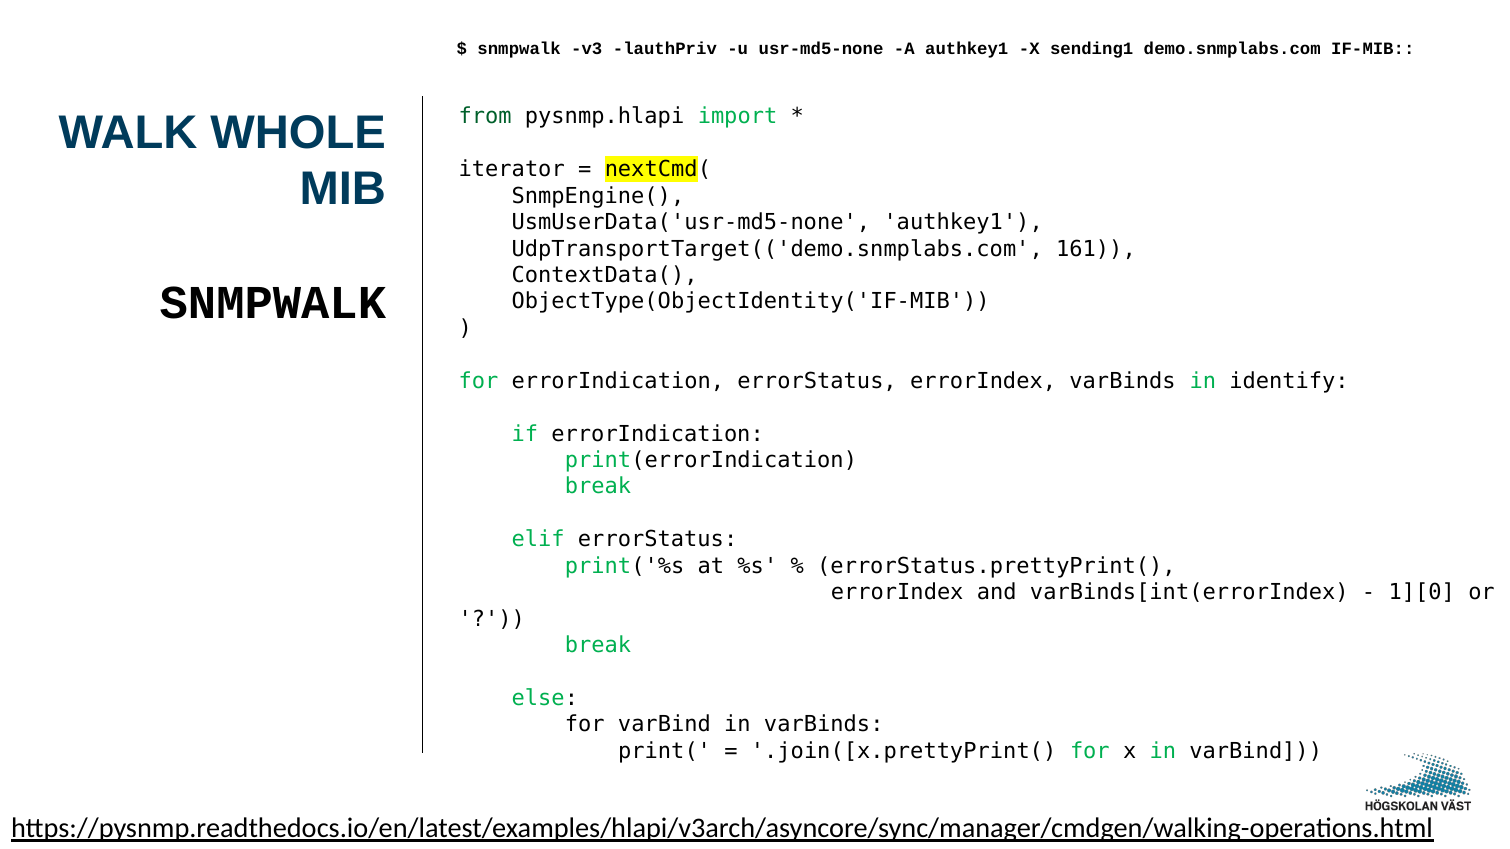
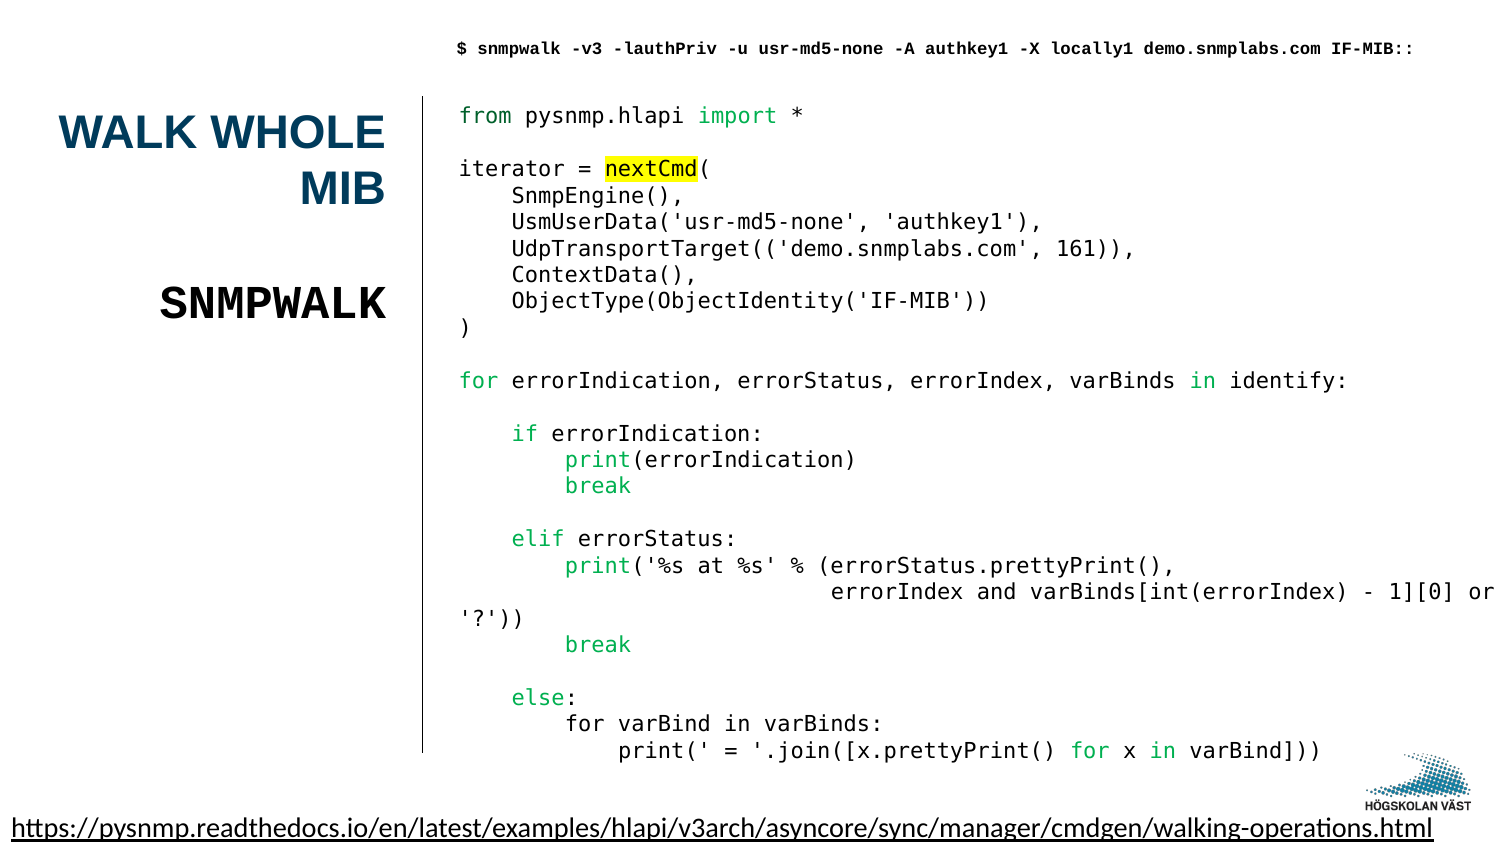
sending1: sending1 -> locally1 (1092, 49)
